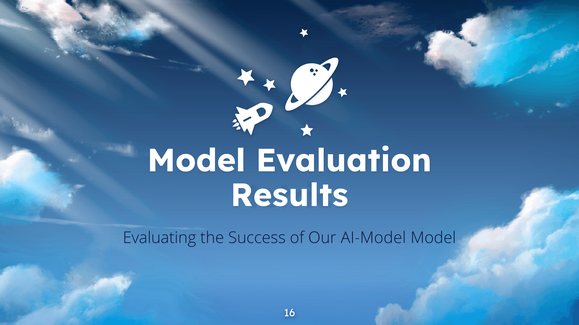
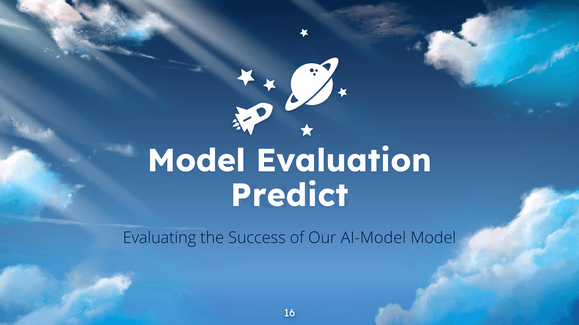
Results: Results -> Predict (289, 196)
